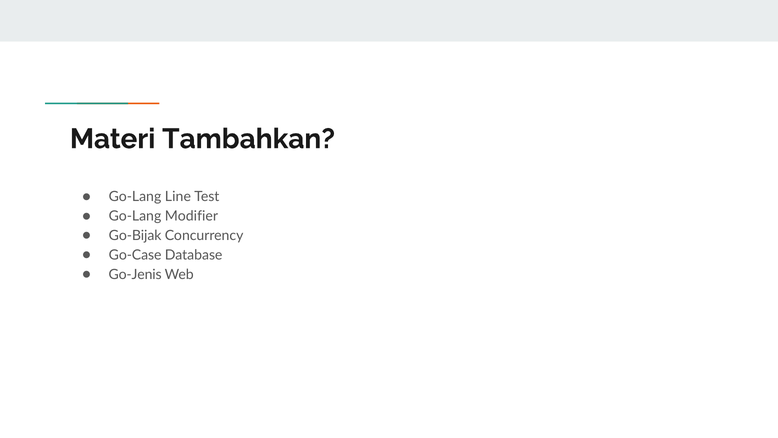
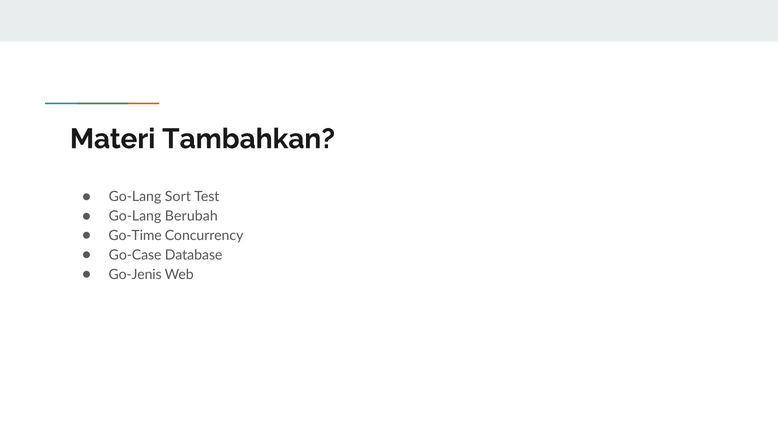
Line: Line -> Sort (178, 197)
Modifier: Modifier -> Berubah (191, 216)
Go-Bijak: Go-Bijak -> Go-Time (135, 235)
